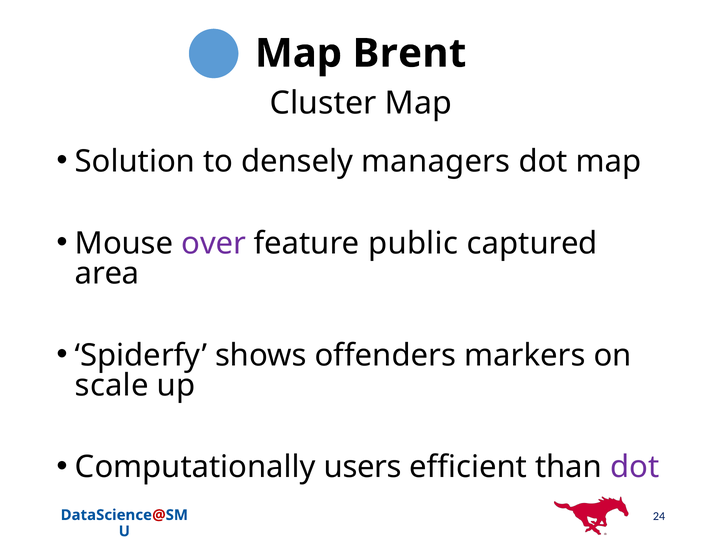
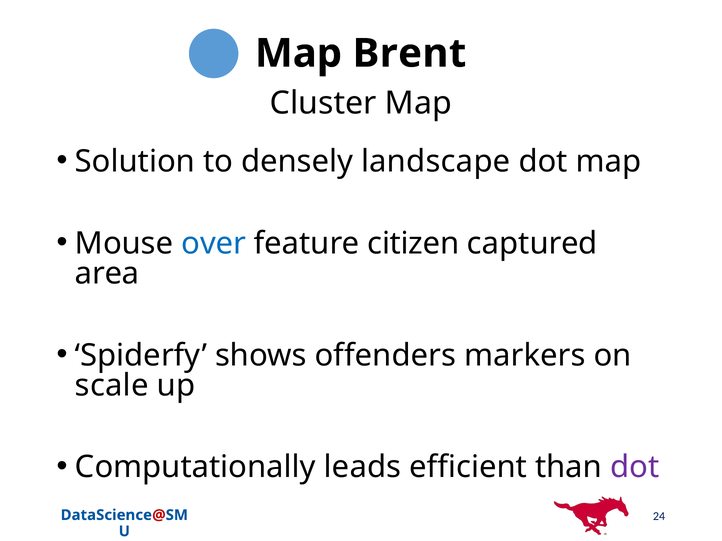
managers: managers -> landscape (436, 162)
over colour: purple -> blue (214, 244)
public: public -> citizen (413, 244)
users: users -> leads (362, 468)
